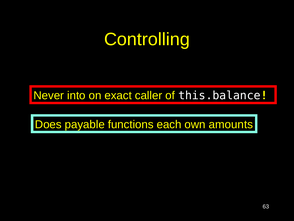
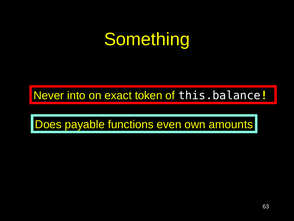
Controlling: Controlling -> Something (147, 39)
caller: caller -> token (149, 95)
each: each -> even (169, 124)
